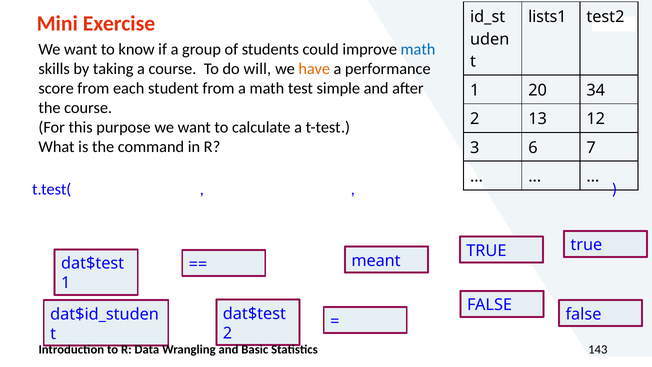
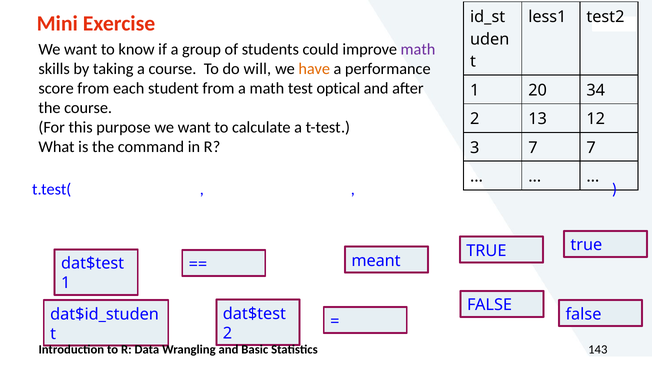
lists1: lists1 -> less1 (547, 17)
math colour: blue -> purple (418, 49)
simple: simple -> optical (338, 88)
3 6: 6 -> 7 (533, 148)
